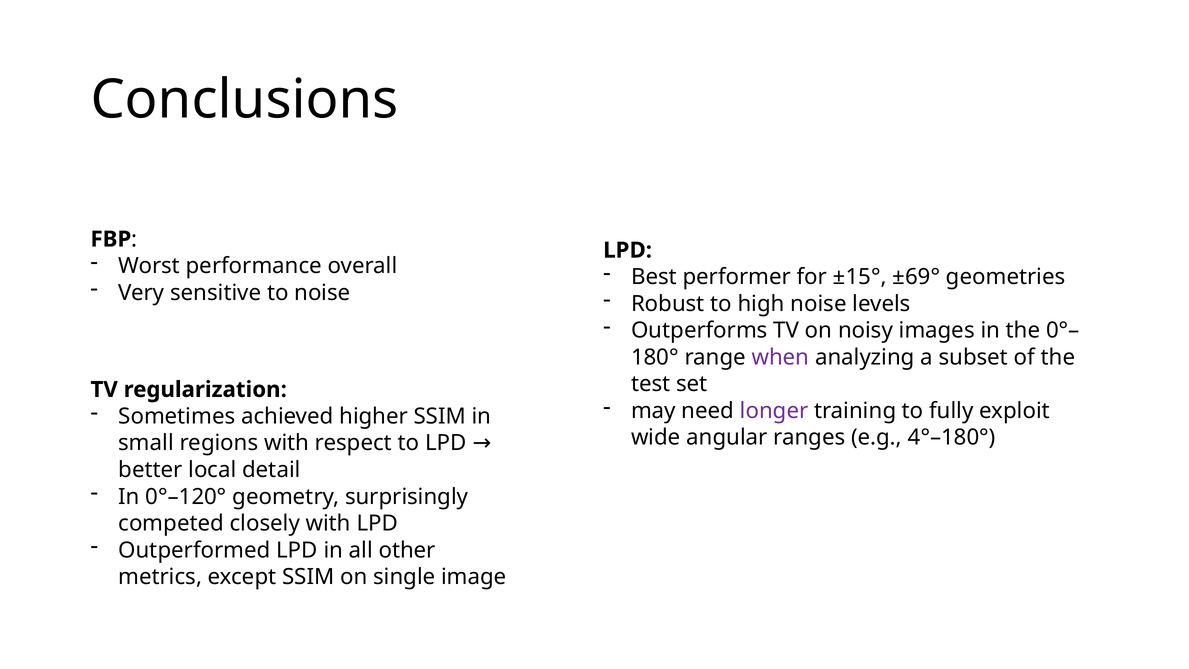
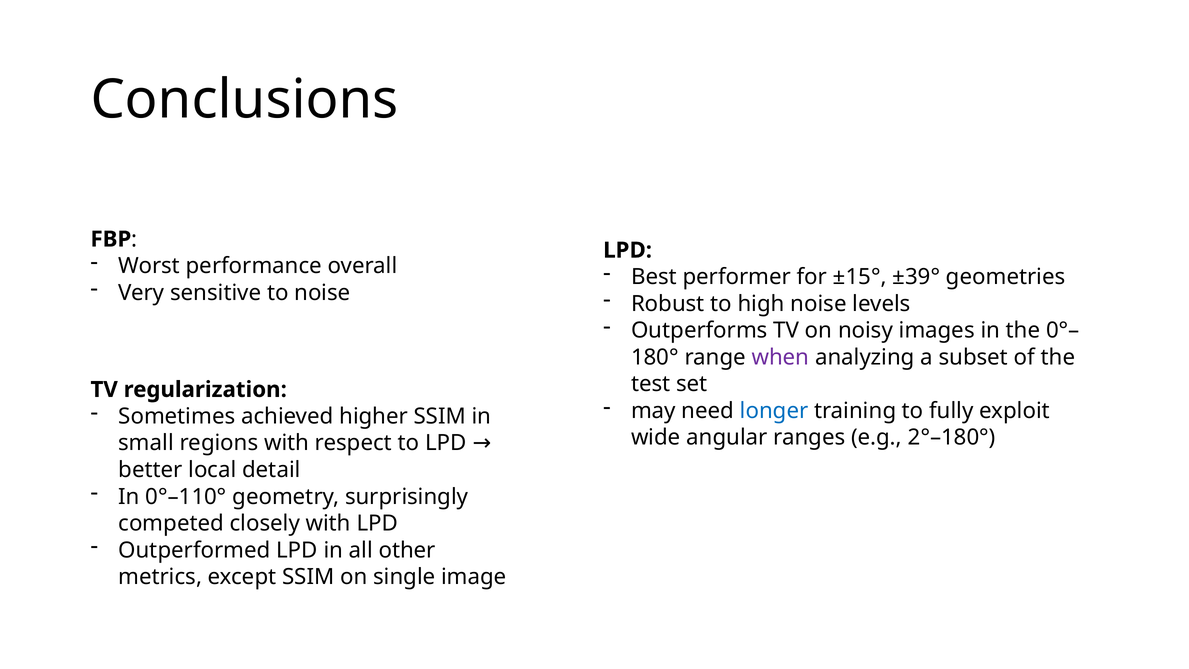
±69°: ±69° -> ±39° (916, 277)
longer colour: purple -> blue (774, 411)
4°–180°: 4°–180° -> 2°–180° (952, 437)
0°–120°: 0°–120° -> 0°–110° (186, 497)
